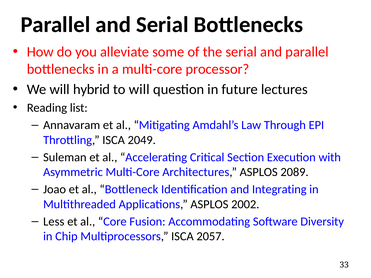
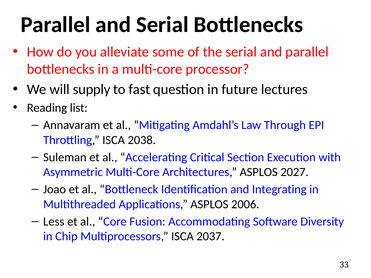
hybrid: hybrid -> supply (92, 90)
to will: will -> fast (139, 90)
2049: 2049 -> 2038 (142, 140)
2089: 2089 -> 2027 (295, 172)
2002: 2002 -> 2006 (245, 204)
2057: 2057 -> 2037 (211, 237)
